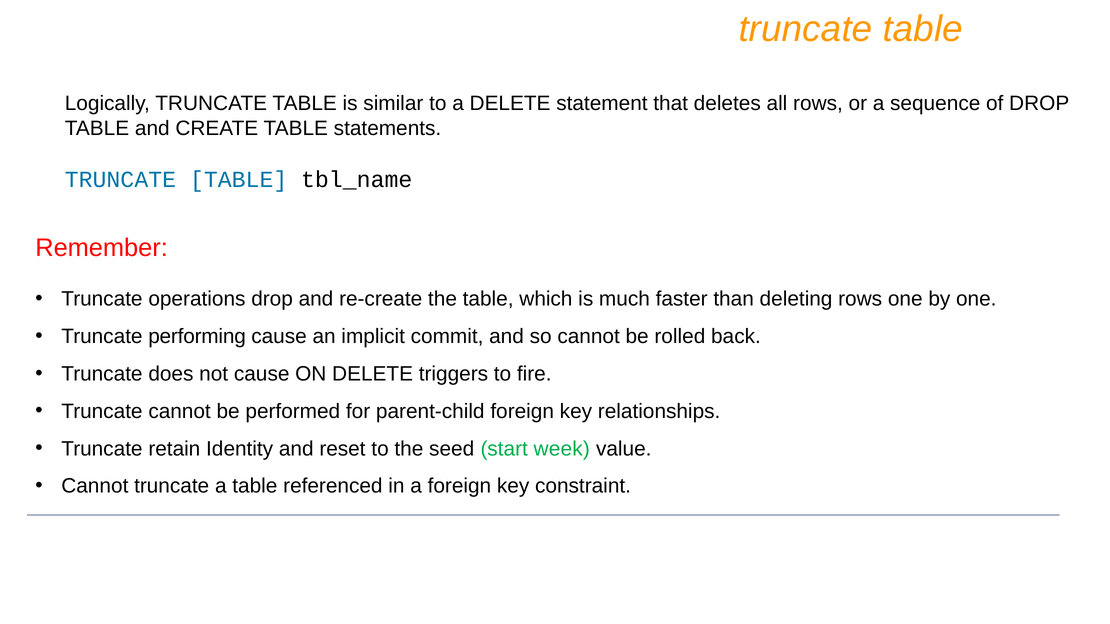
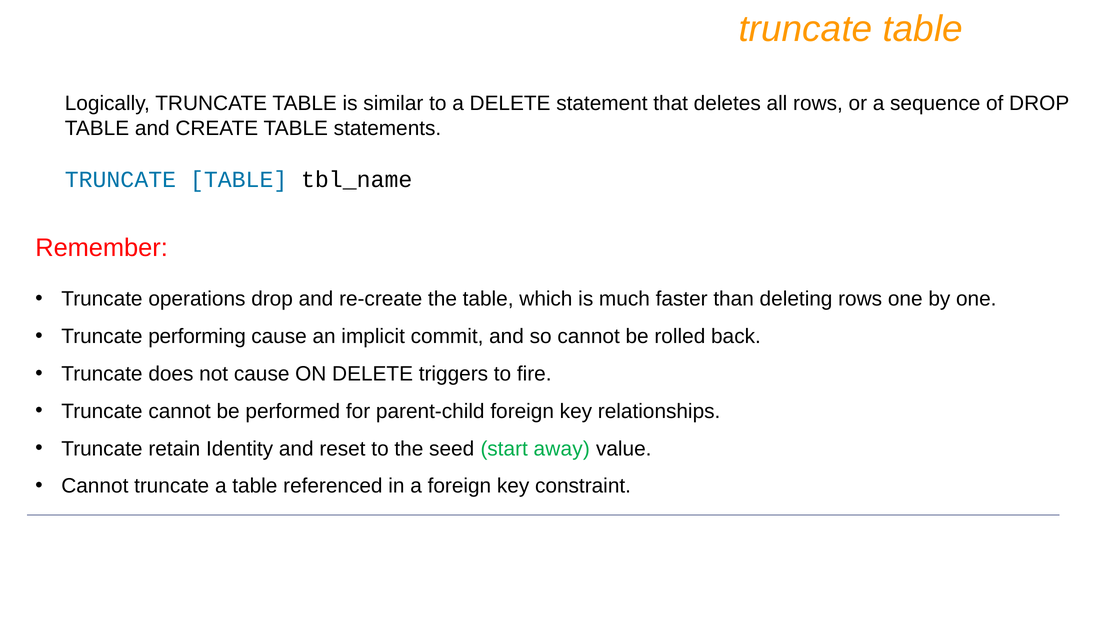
week: week -> away (562, 449)
